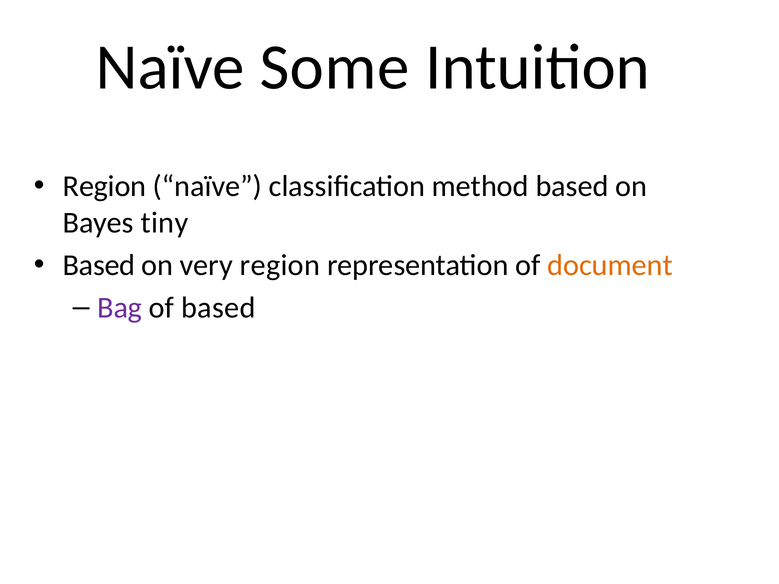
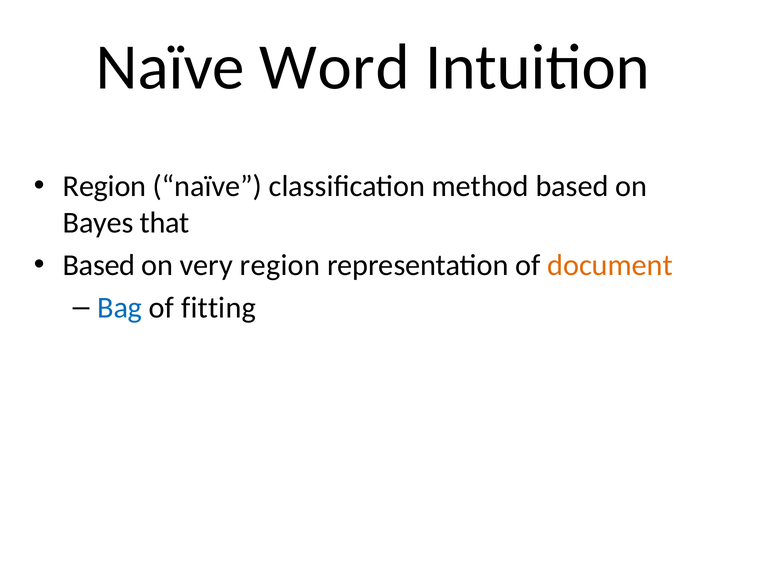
Some: Some -> Word (335, 68)
tiny: tiny -> that (165, 223)
Bag colour: purple -> blue (120, 308)
of based: based -> fitting (219, 308)
